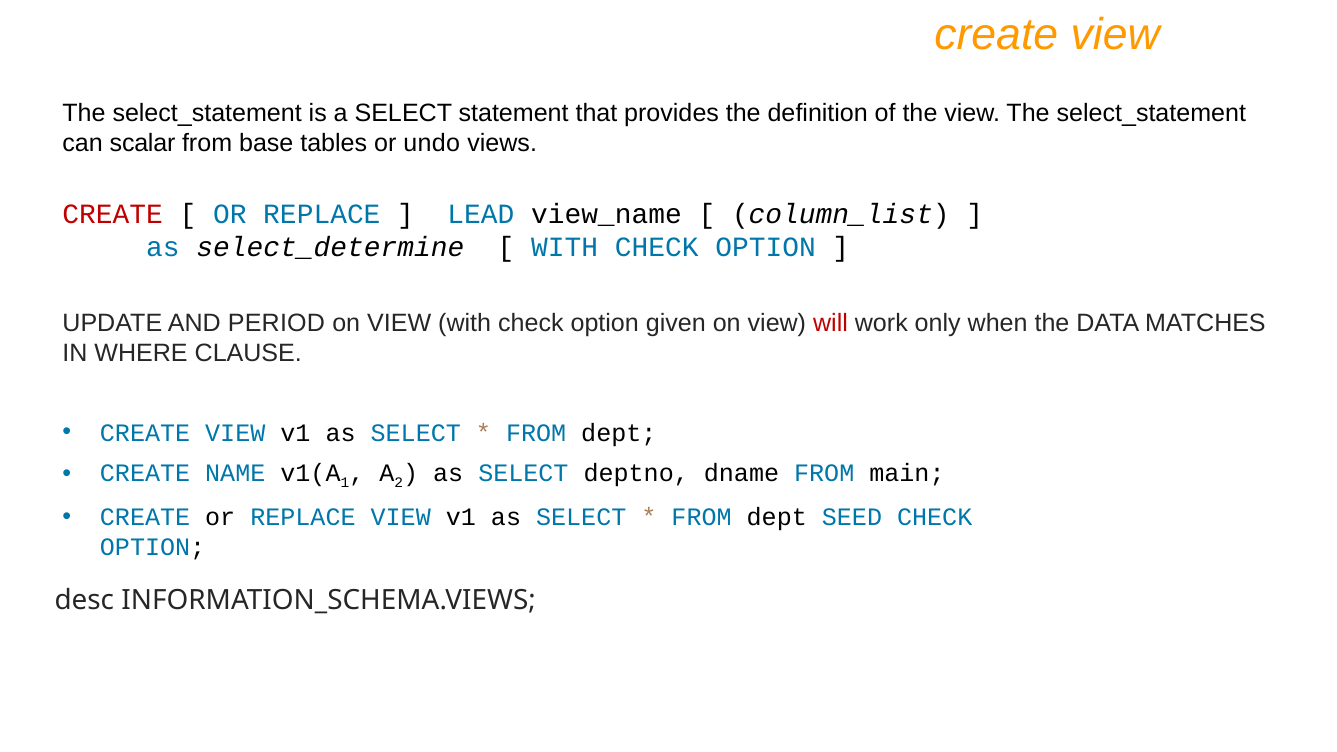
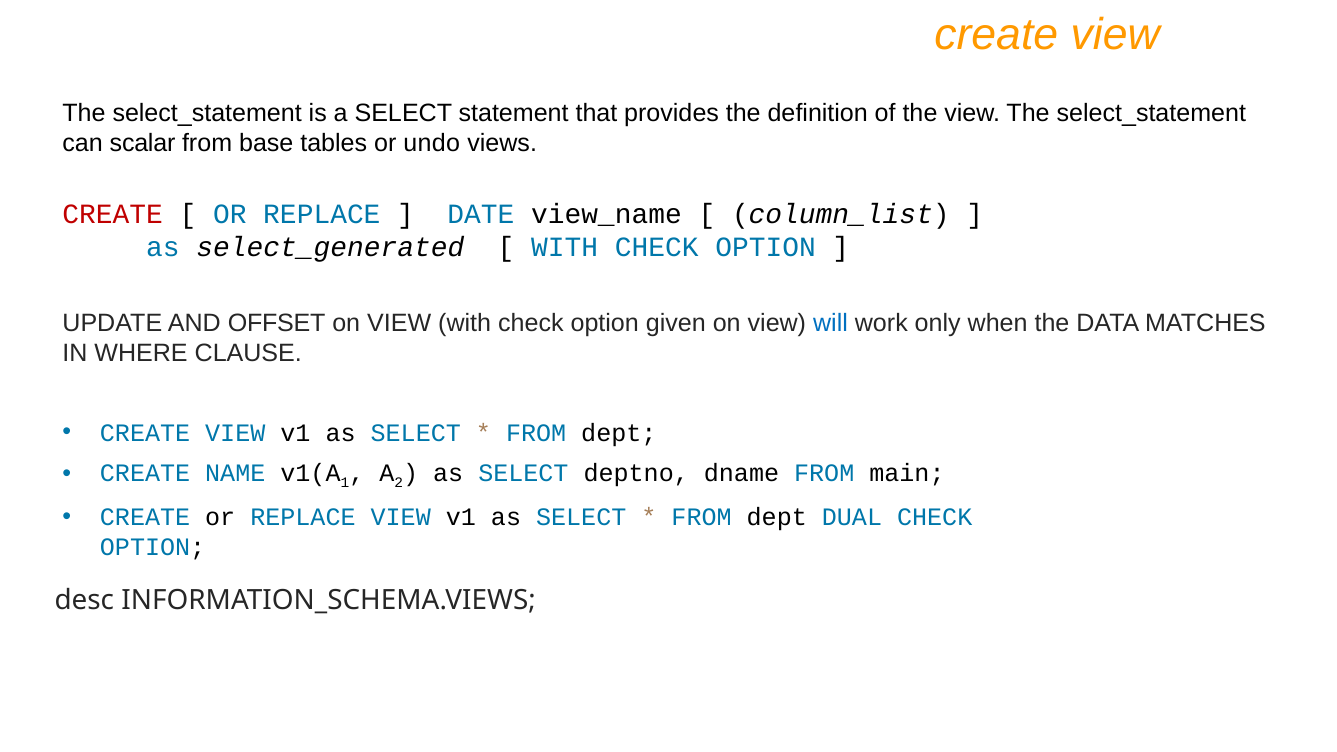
LEAD: LEAD -> DATE (481, 214)
select_determine: select_determine -> select_generated (330, 248)
PERIOD: PERIOD -> OFFSET (277, 323)
will colour: red -> blue (831, 323)
SEED: SEED -> DUAL (852, 517)
